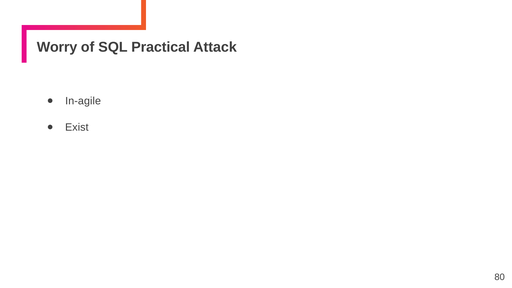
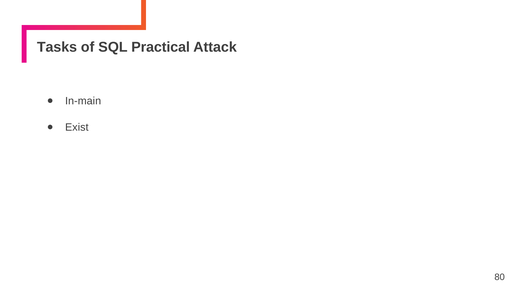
Worry: Worry -> Tasks (57, 47)
In-agile: In-agile -> In-main (83, 101)
